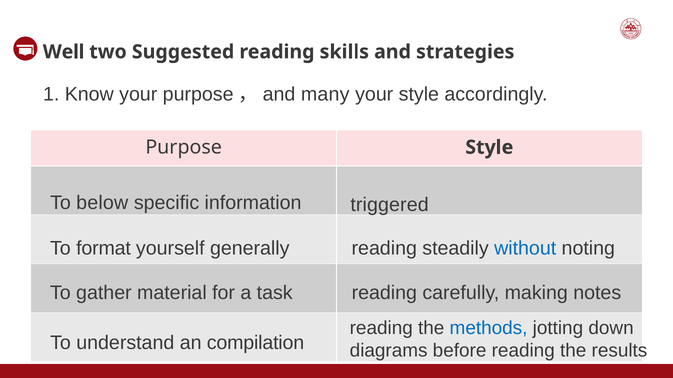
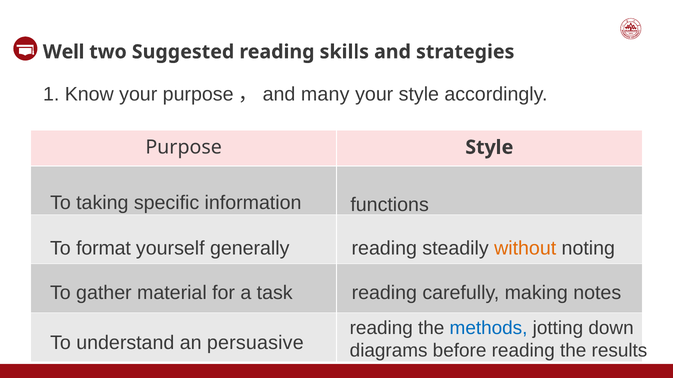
below: below -> taking (102, 203)
triggered: triggered -> functions (390, 205)
without colour: blue -> orange (525, 249)
compilation: compilation -> persuasive (255, 343)
